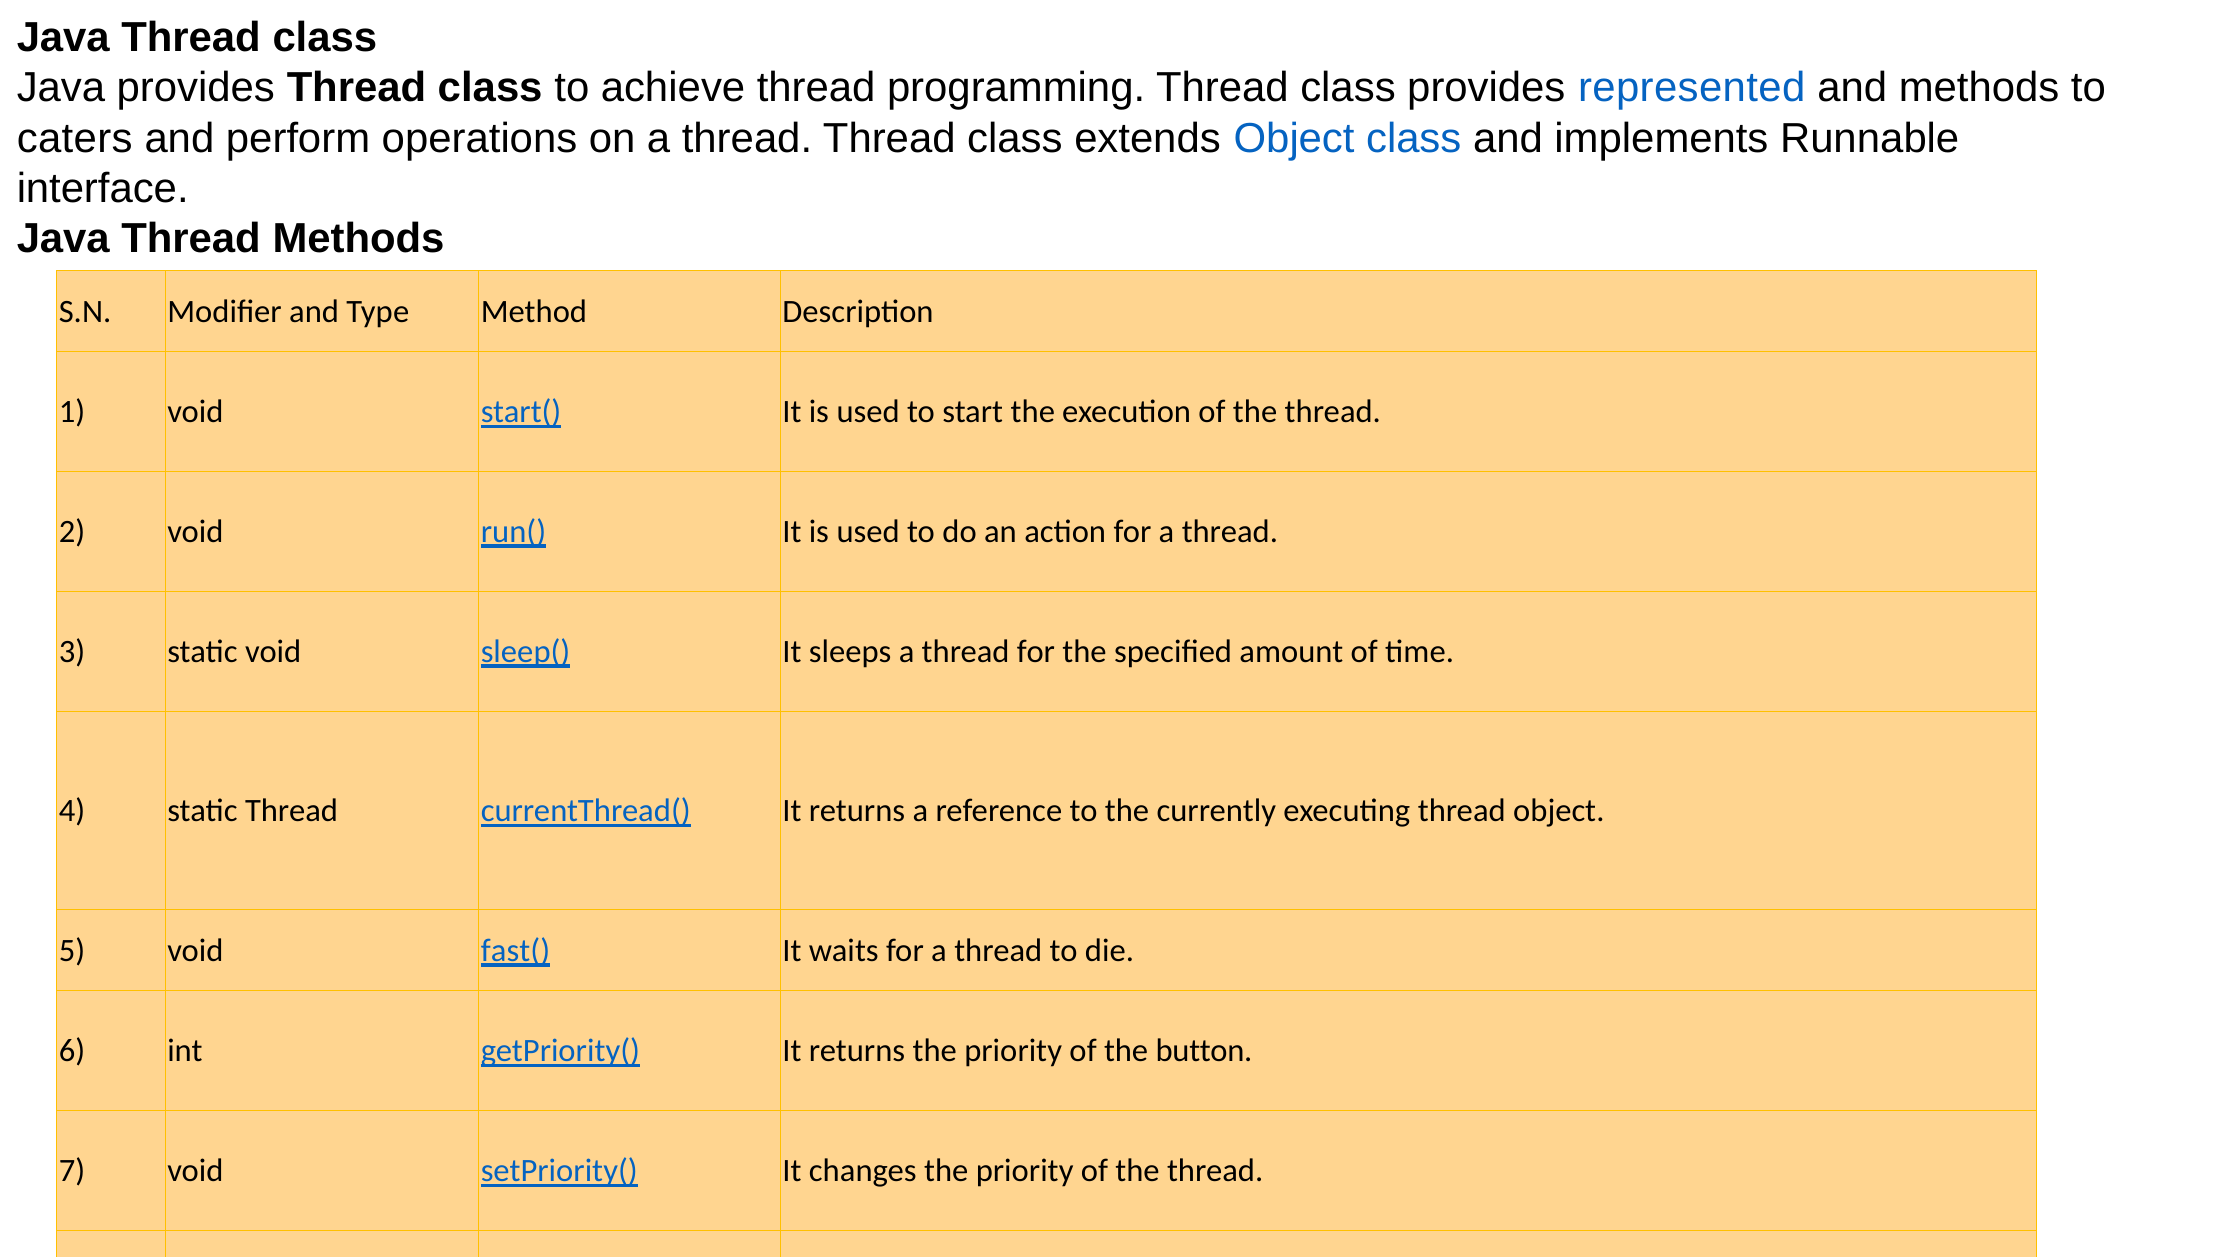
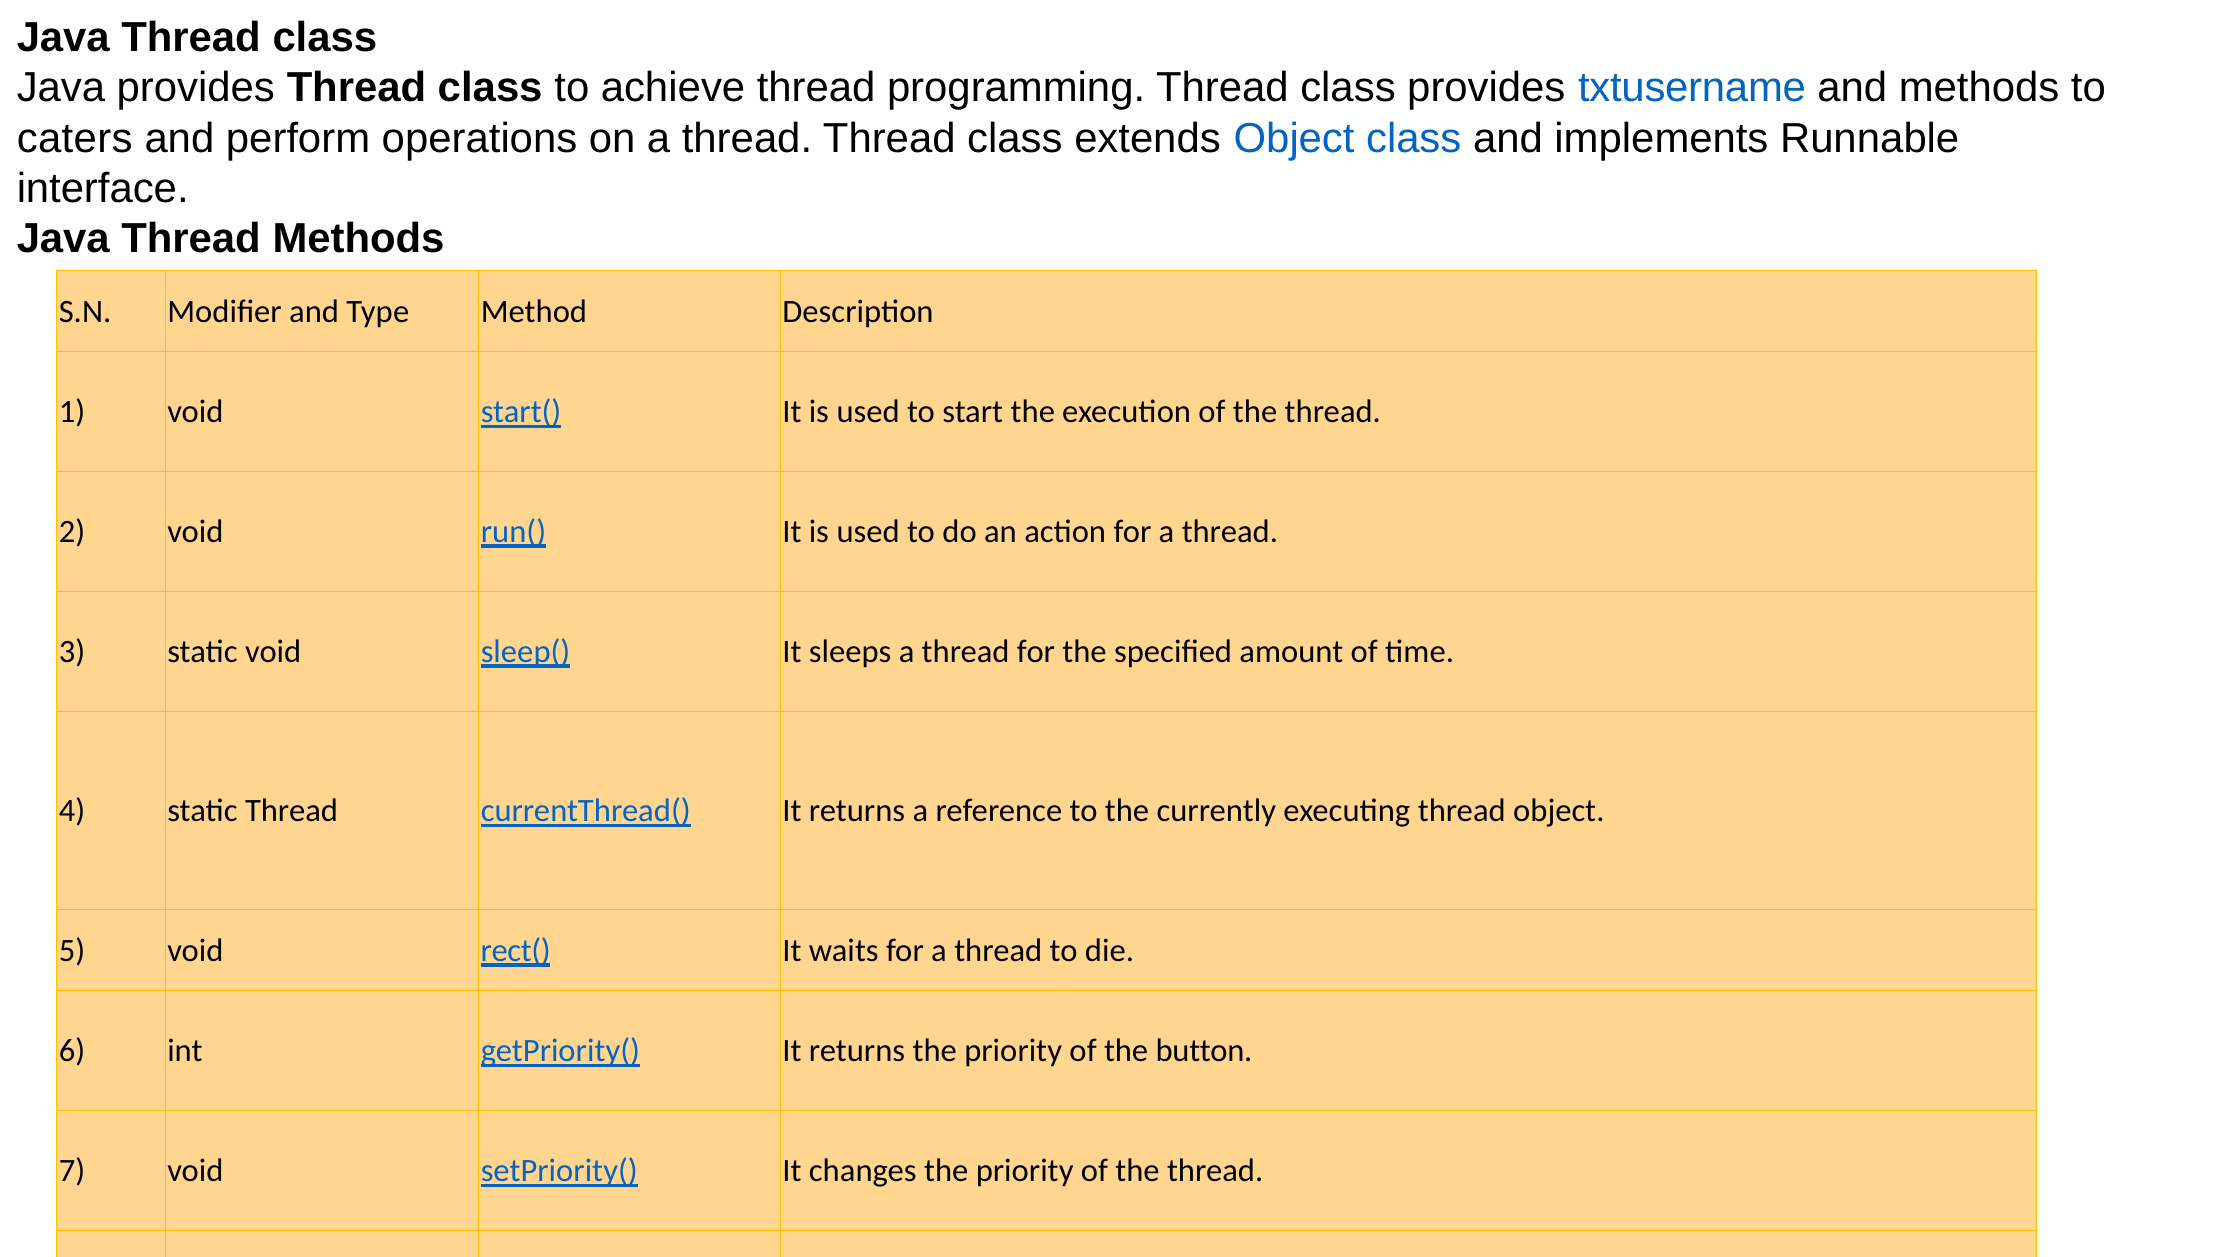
represented: represented -> txtusername (1692, 88)
fast(: fast( -> rect( (516, 950)
